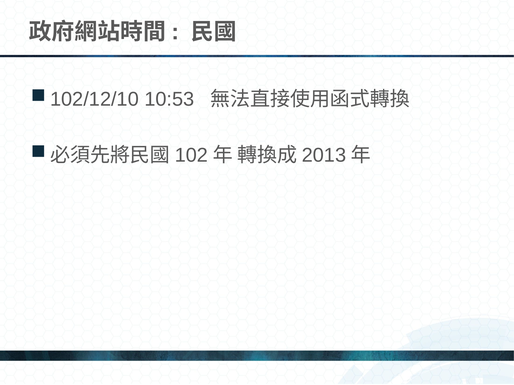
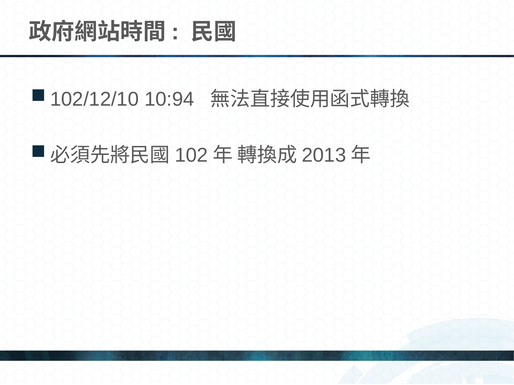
10:53: 10:53 -> 10:94 (169, 99)
